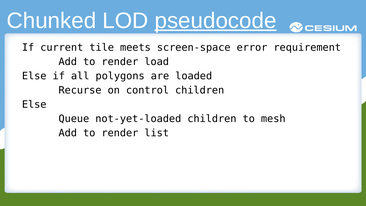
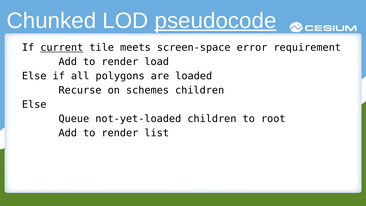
current underline: none -> present (62, 48)
control: control -> schemes (147, 90)
mesh: mesh -> root (273, 119)
